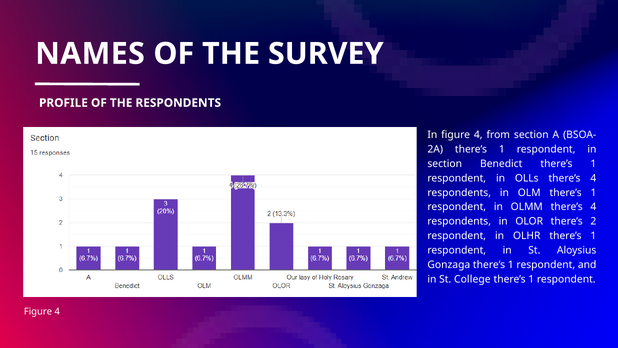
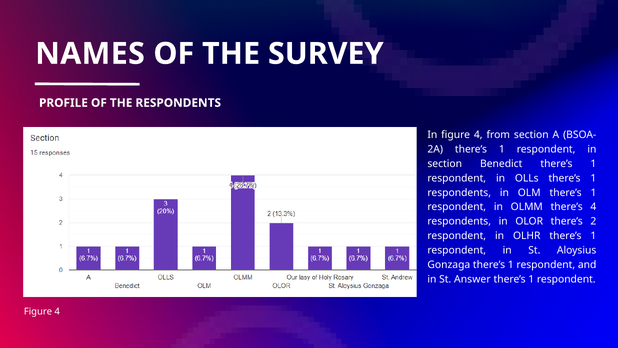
OLLs there’s 4: 4 -> 1 (593, 178)
College: College -> Answer (472, 279)
